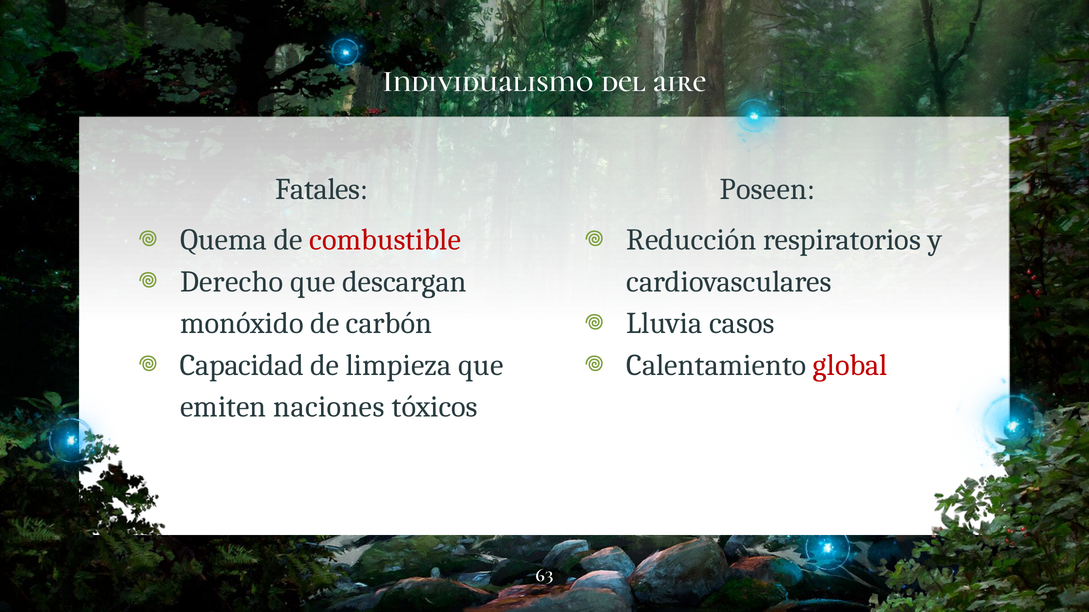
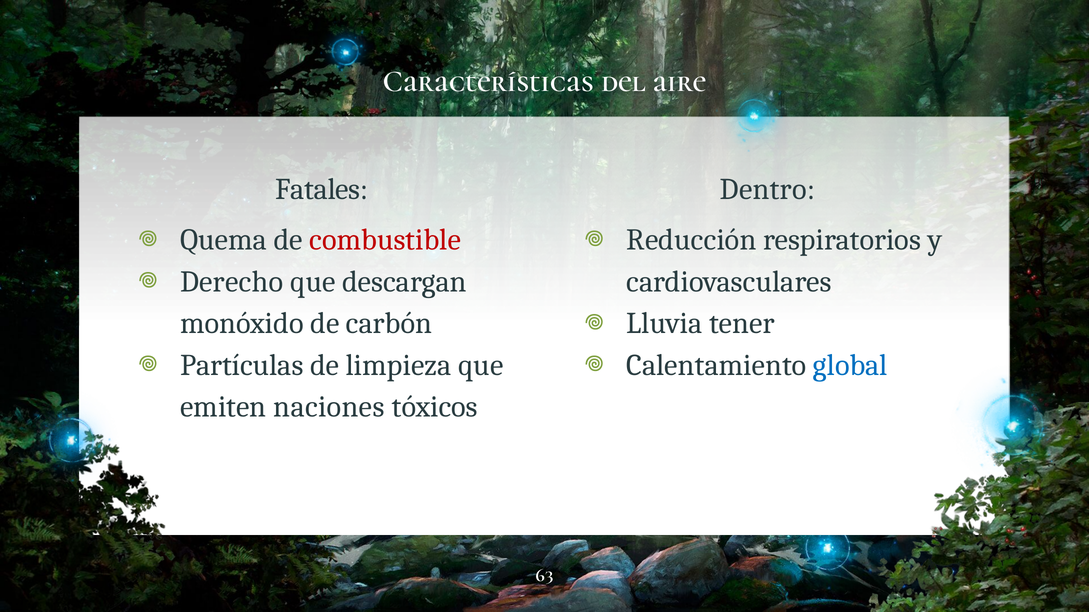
Individualismo: Individualismo -> Características (488, 82)
Poseen: Poseen -> Dentro (767, 189)
casos: casos -> tener (742, 324)
Capacidad: Capacidad -> Partículas (242, 365)
global colour: red -> blue (850, 365)
